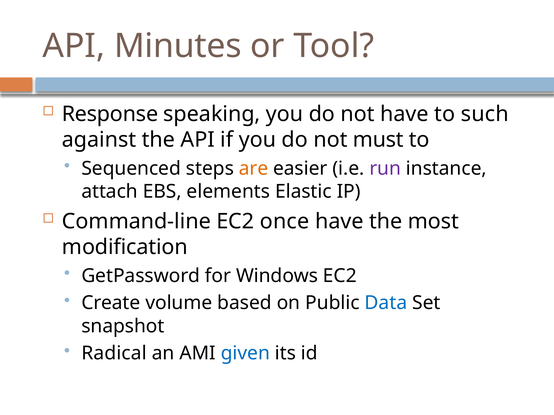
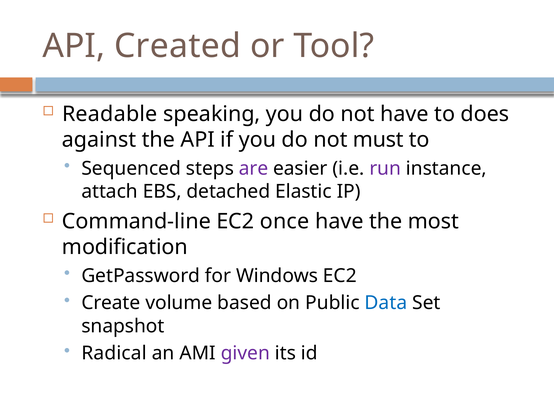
Minutes: Minutes -> Created (178, 46)
Response: Response -> Readable (110, 114)
such: such -> does (485, 114)
are colour: orange -> purple (254, 169)
elements: elements -> detached (228, 192)
given colour: blue -> purple (245, 354)
